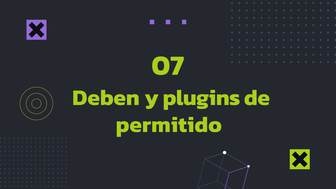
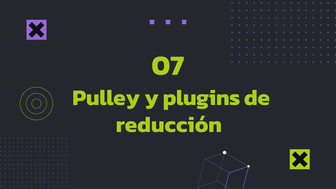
Deben: Deben -> Pulley (106, 98)
permitido: permitido -> reducción (169, 125)
